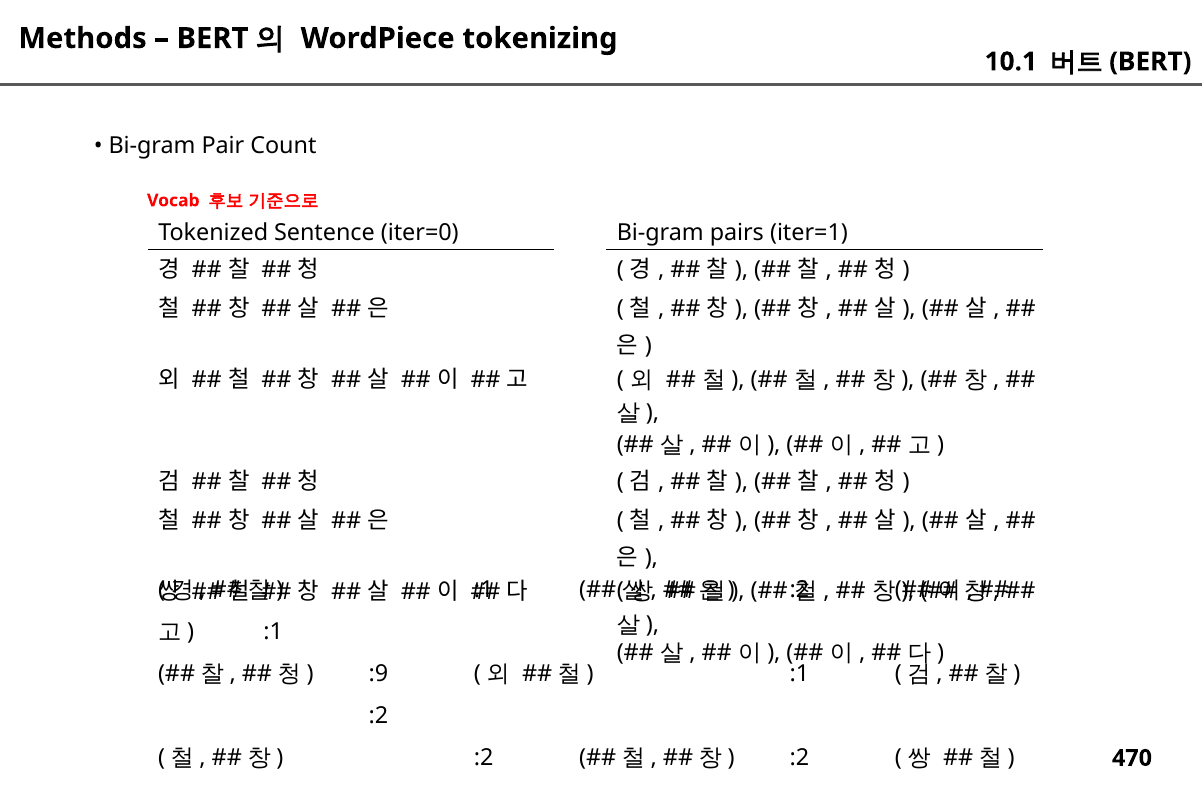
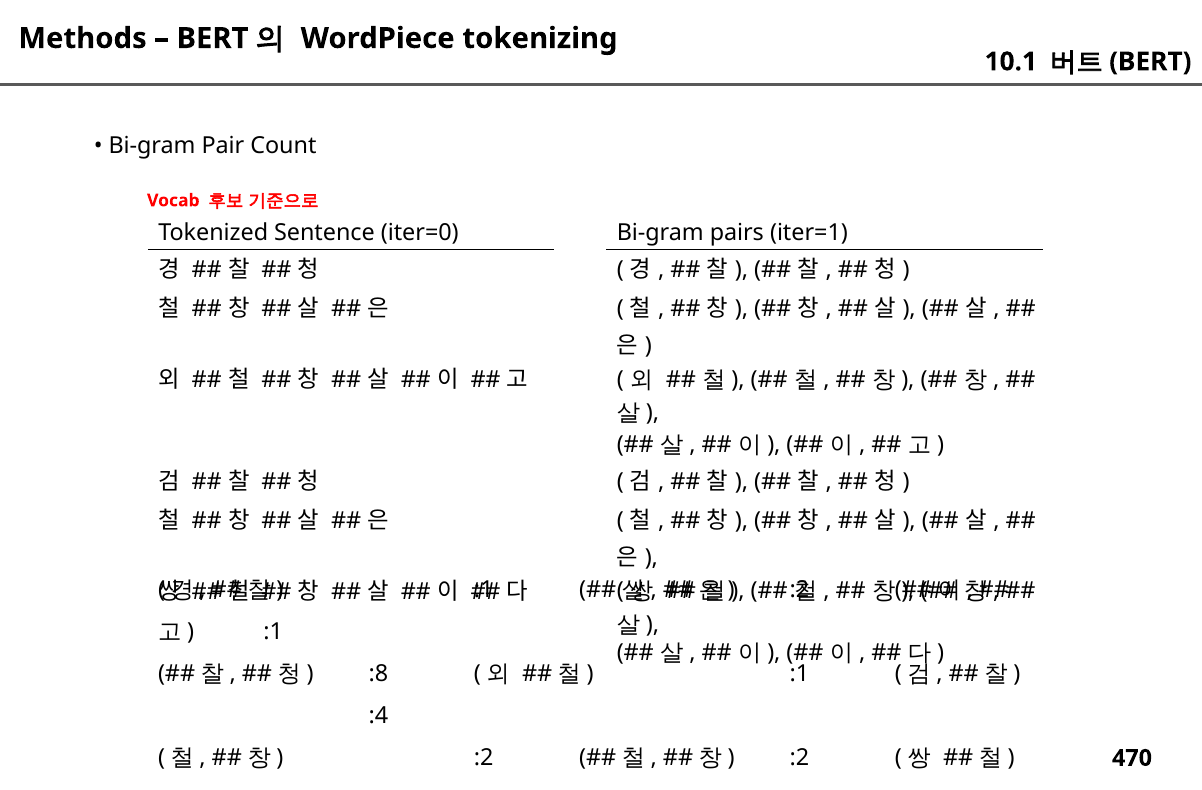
:9: :9 -> :8 (378, 673)
:2: :2 -> :4 (378, 715)
